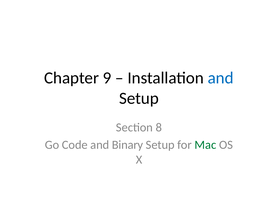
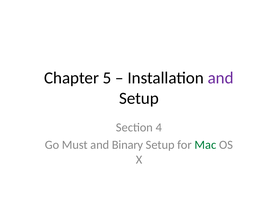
9: 9 -> 5 (107, 78)
and colour: blue -> purple (221, 78)
8: 8 -> 4 (159, 128)
Code: Code -> Must (75, 145)
